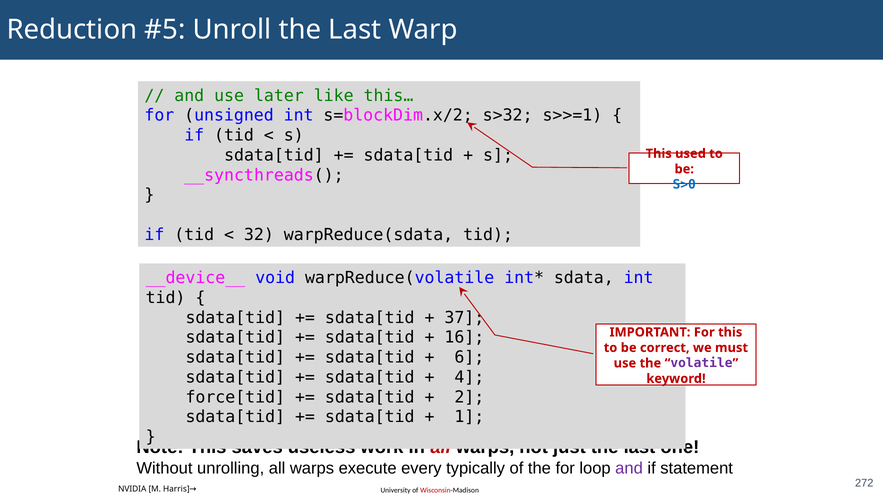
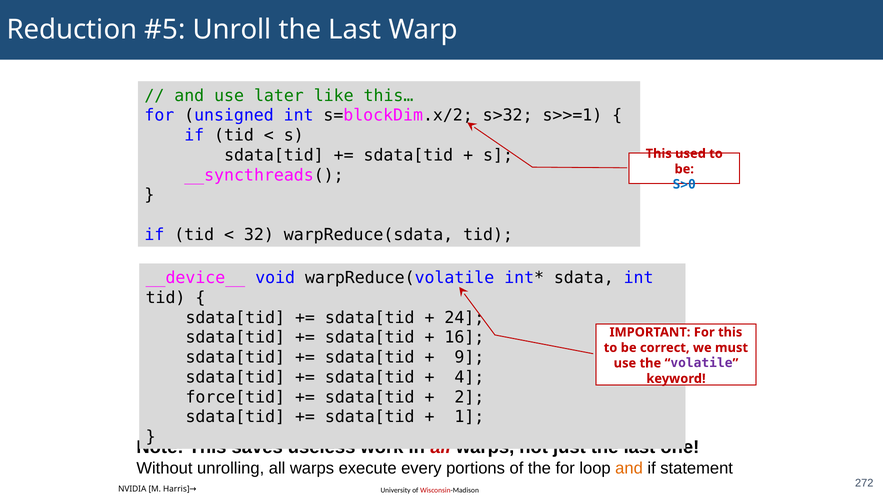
37: 37 -> 24 (464, 317)
6: 6 -> 9 (469, 357)
typically: typically -> portions (476, 468)
and colour: purple -> orange (629, 468)
